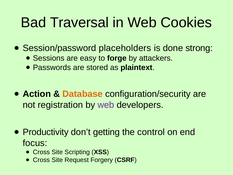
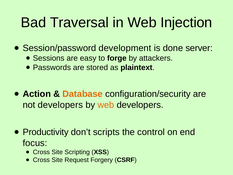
Cookies: Cookies -> Injection (186, 23)
placeholders: placeholders -> development (125, 48)
strong: strong -> server (199, 48)
not registration: registration -> developers (60, 105)
web colour: purple -> orange (106, 105)
getting: getting -> scripts (106, 132)
